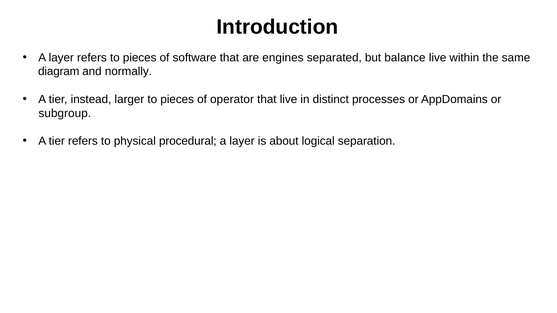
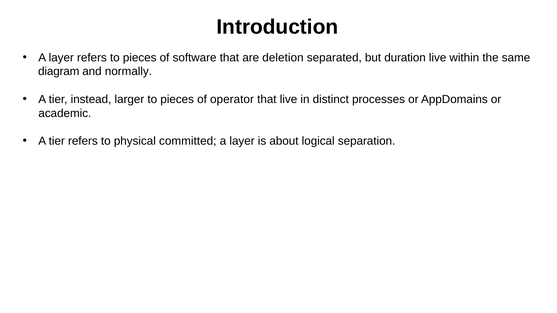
engines: engines -> deletion (283, 58)
balance: balance -> duration (405, 58)
subgroup: subgroup -> academic (65, 113)
procedural: procedural -> committed (188, 141)
